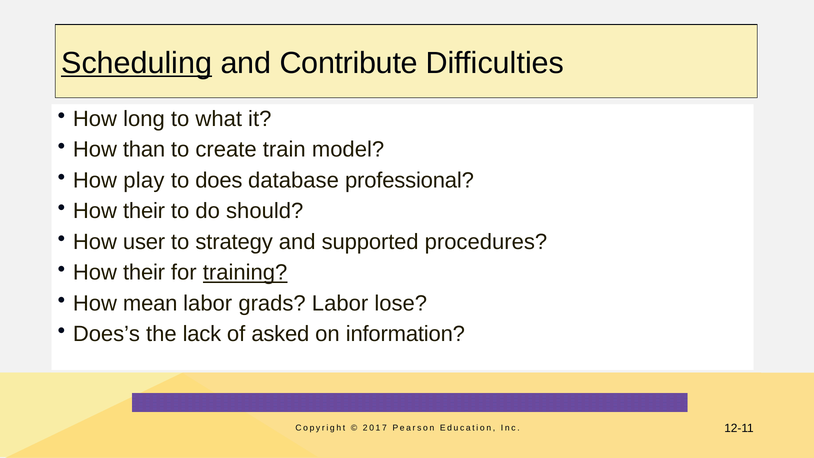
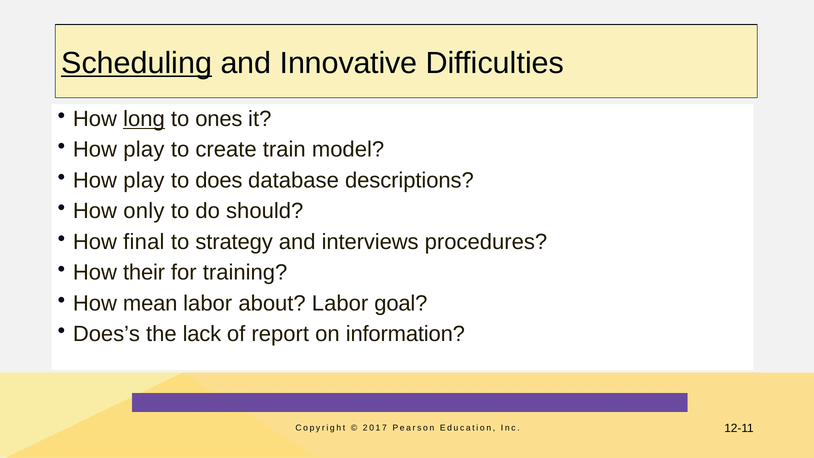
Contribute: Contribute -> Innovative (349, 63)
long underline: none -> present (144, 119)
what: what -> ones (219, 119)
than: than -> play (144, 150)
professional: professional -> descriptions (409, 180)
their: their -> only (144, 211)
user: user -> final (144, 242)
supported: supported -> interviews (370, 242)
training underline: present -> none (245, 273)
grads: grads -> about (272, 303)
lose: lose -> goal (401, 303)
asked: asked -> report (280, 334)
